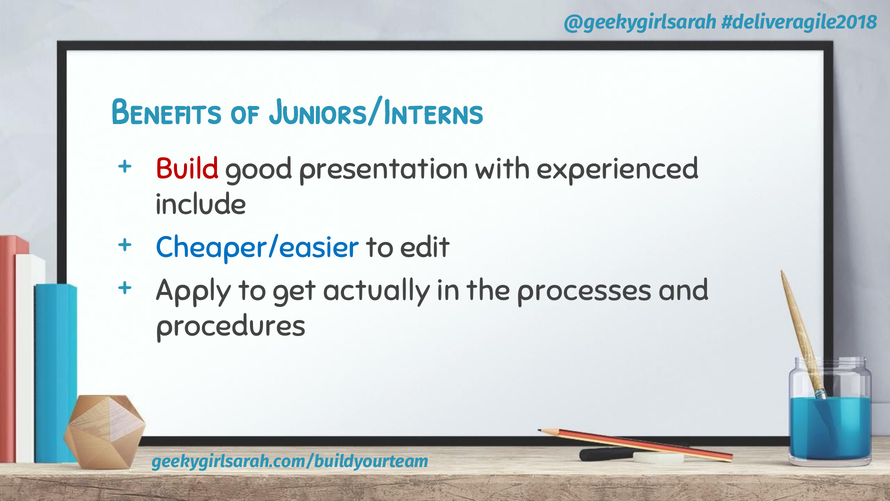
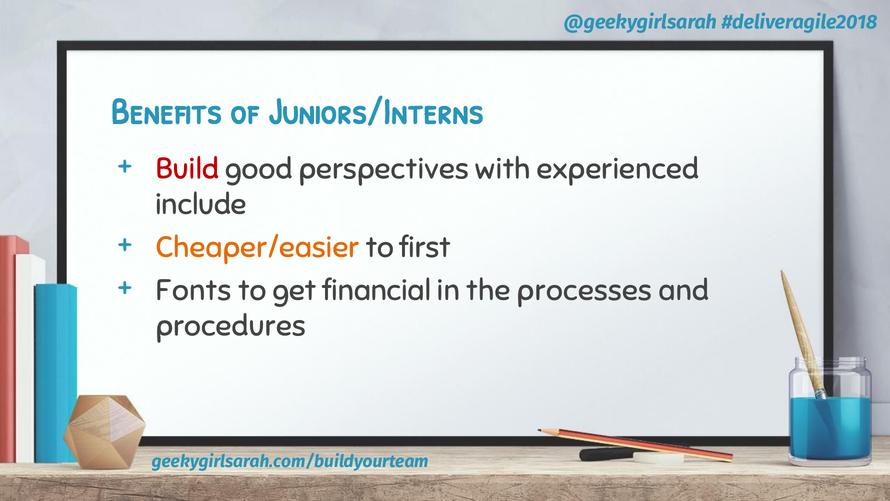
presentation: presentation -> perspectives (384, 169)
Cheaper/easier colour: blue -> orange (258, 247)
edit: edit -> first (425, 247)
Apply: Apply -> Fonts (194, 290)
actually: actually -> financial (377, 290)
